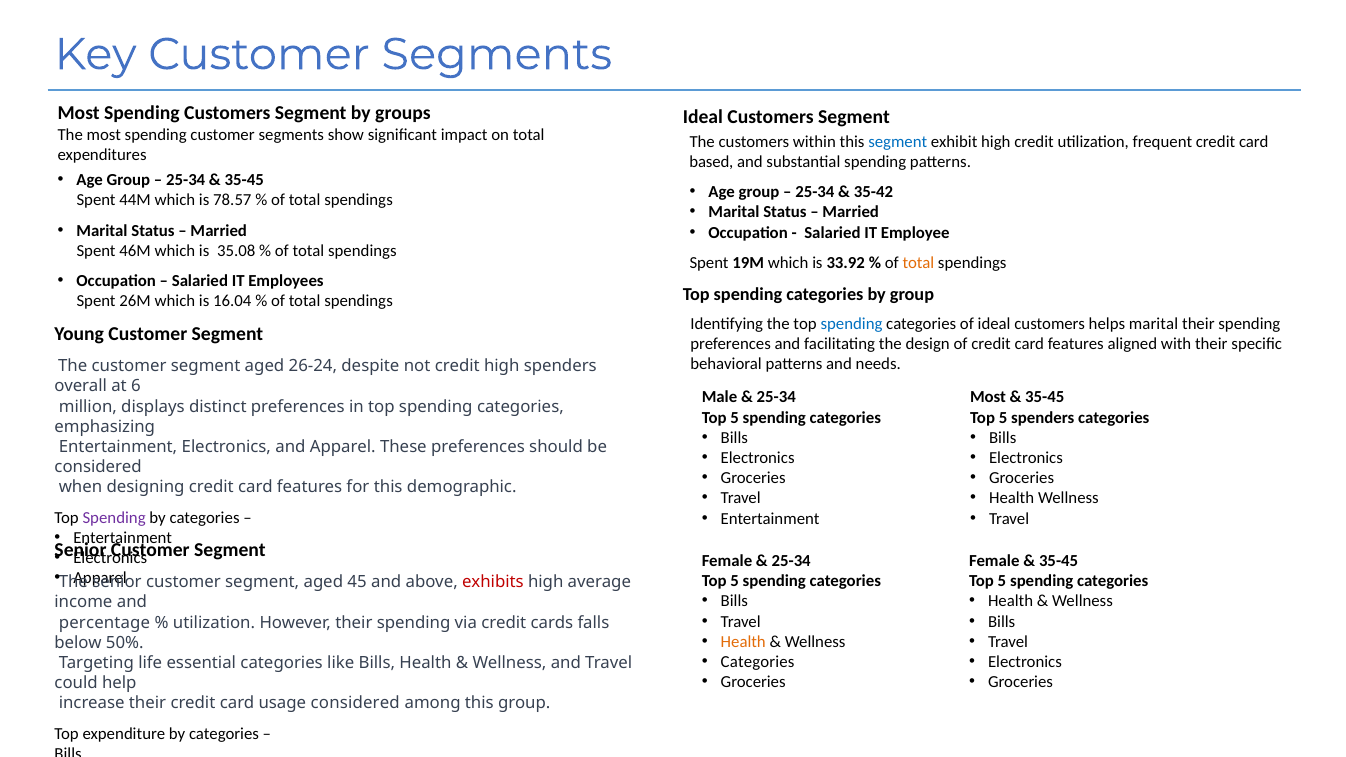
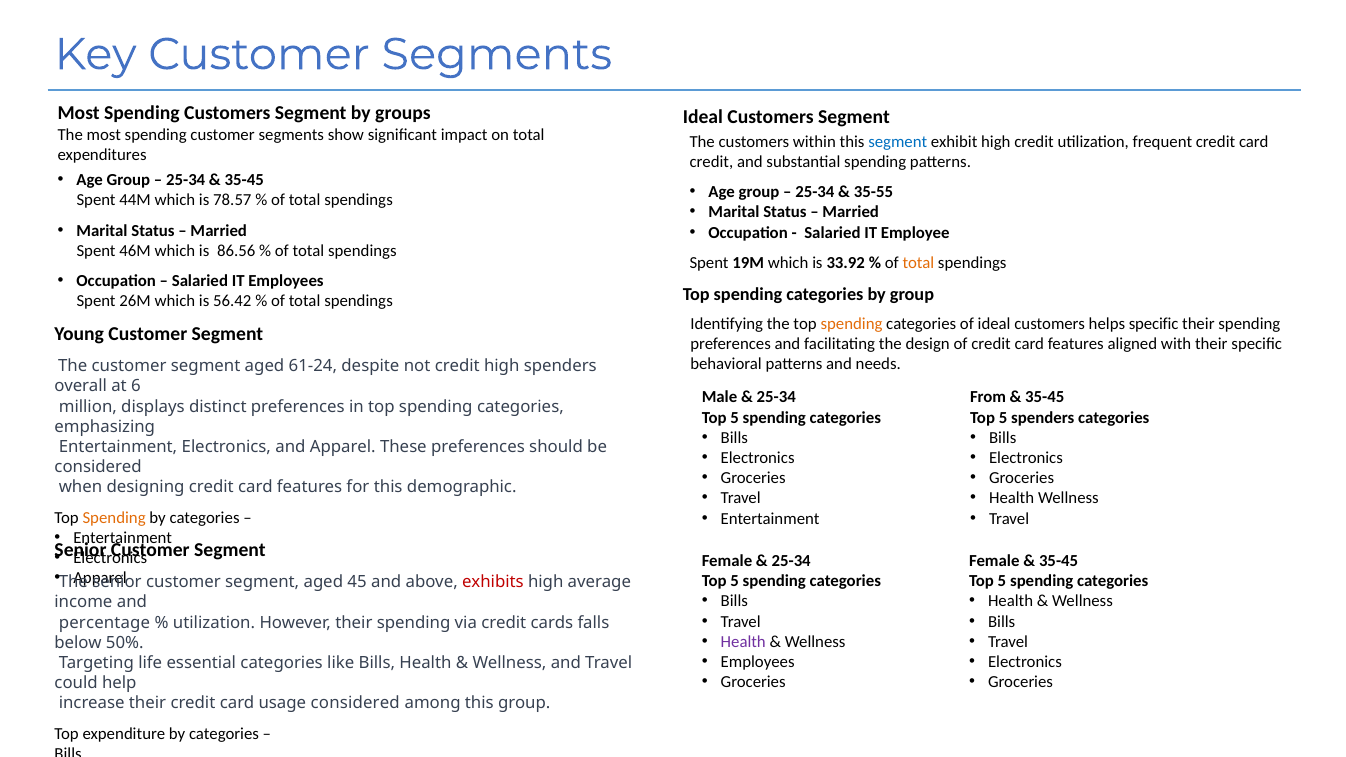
based: based -> credit (711, 162)
35-42: 35-42 -> 35-55 (873, 192)
35.08: 35.08 -> 86.56 (236, 251)
16.04: 16.04 -> 56.42 (232, 301)
spending colour: blue -> orange (852, 324)
helps marital: marital -> specific (1154, 324)
26-24: 26-24 -> 61-24 (313, 366)
Most: Most -> From (988, 397)
Spending colour: purple -> orange (114, 518)
Health colour: orange -> purple (743, 642)
Categories: Categories -> Employees (758, 662)
